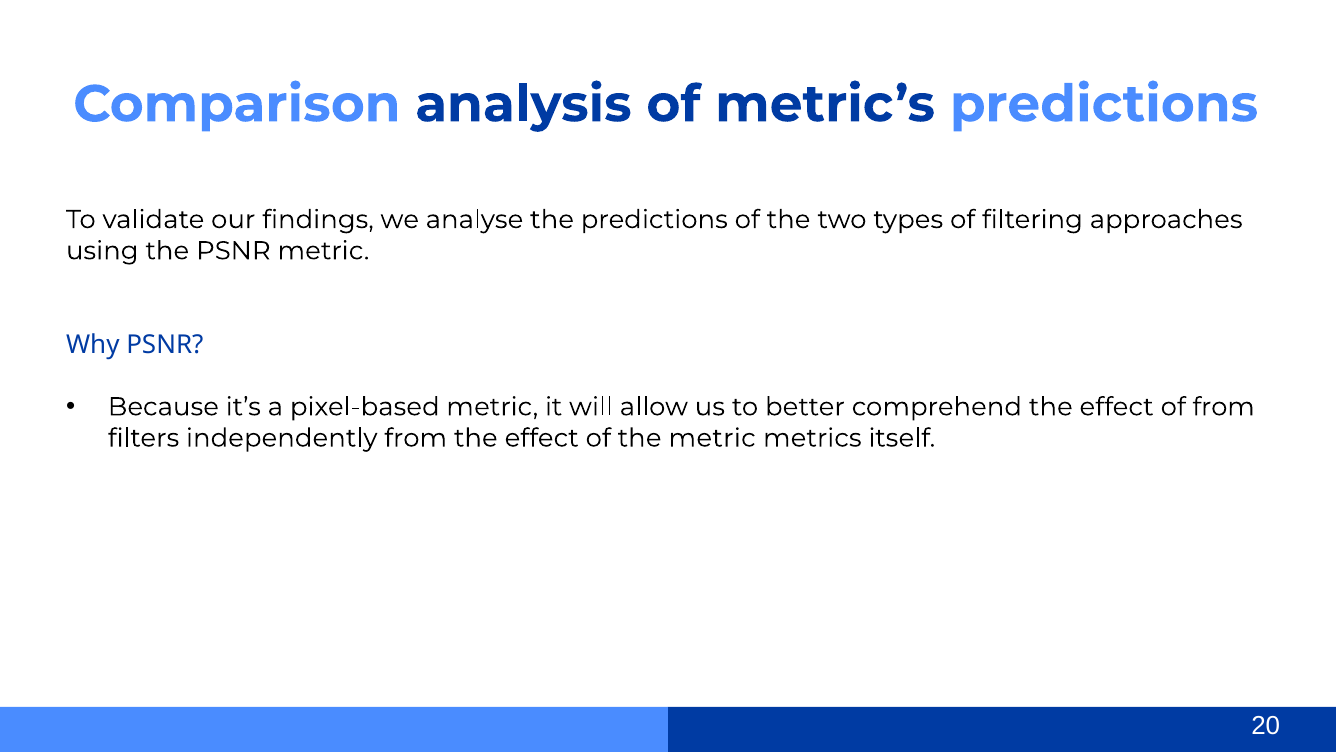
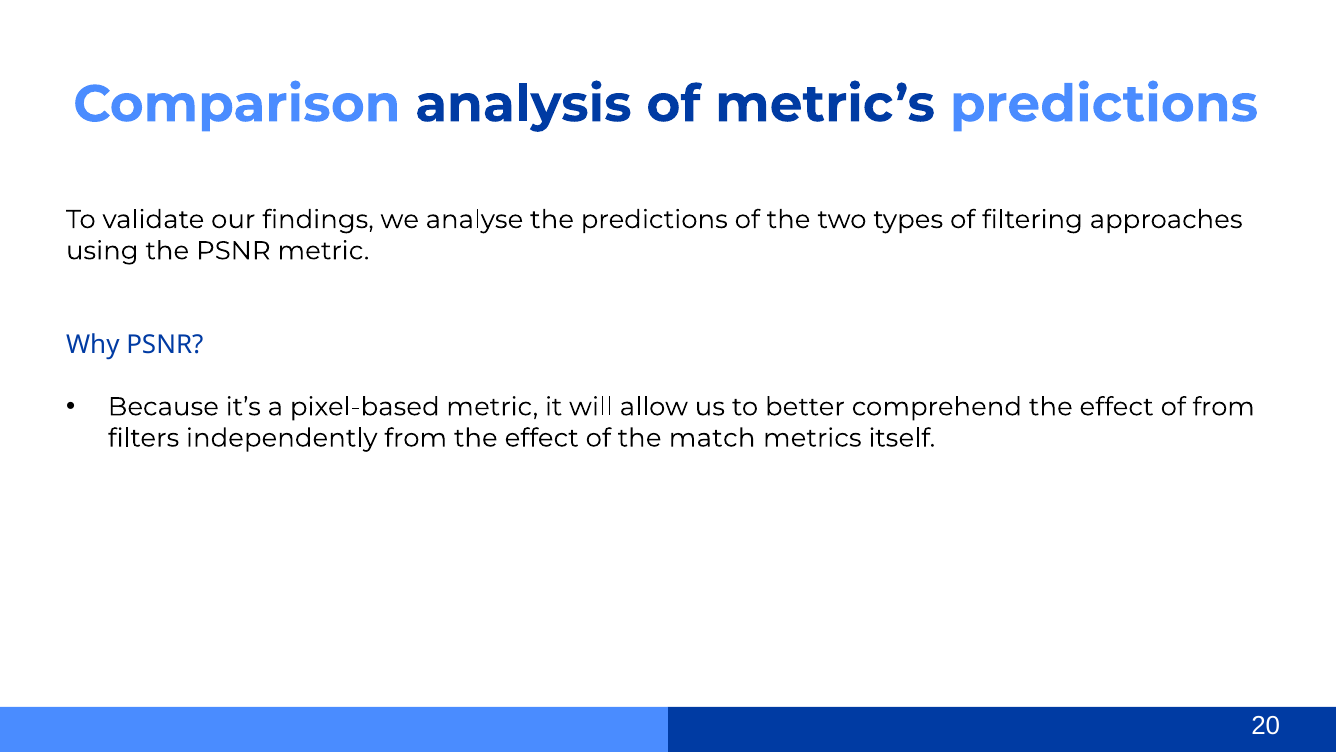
the metric: metric -> match (712, 438)
